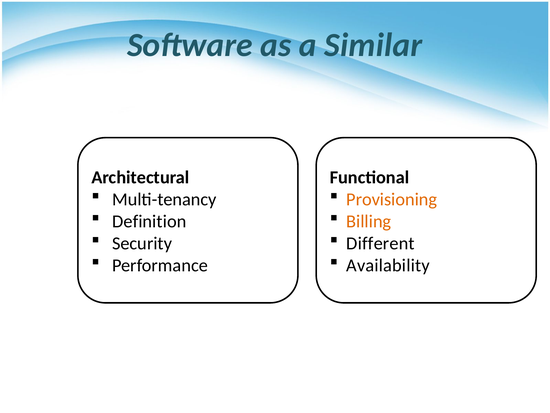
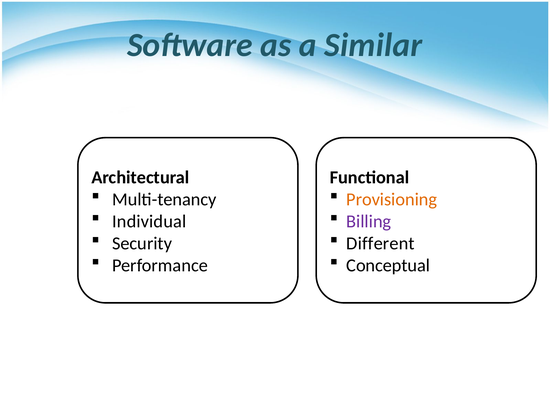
Definition: Definition -> Individual (149, 221)
Billing colour: orange -> purple (369, 221)
Availability: Availability -> Conceptual (388, 265)
